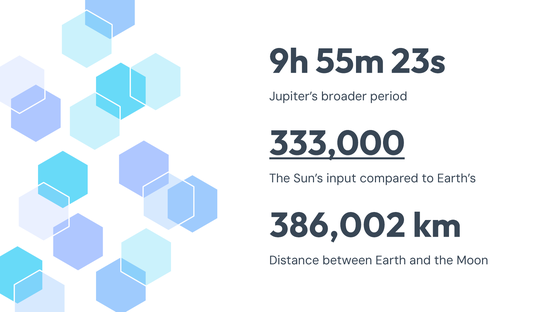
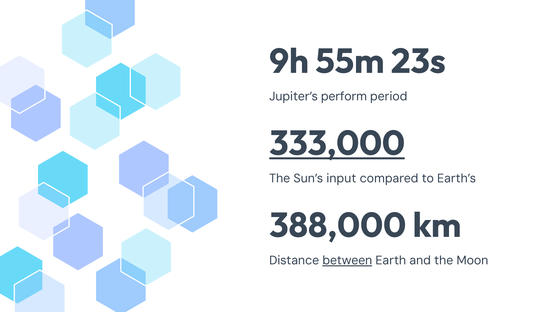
broader: broader -> perform (344, 96)
386,002: 386,002 -> 388,000 (338, 225)
between underline: none -> present (347, 260)
